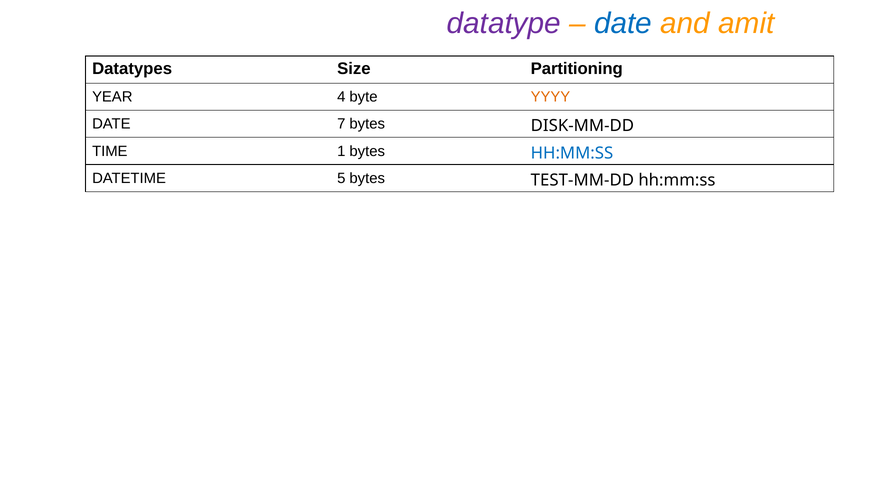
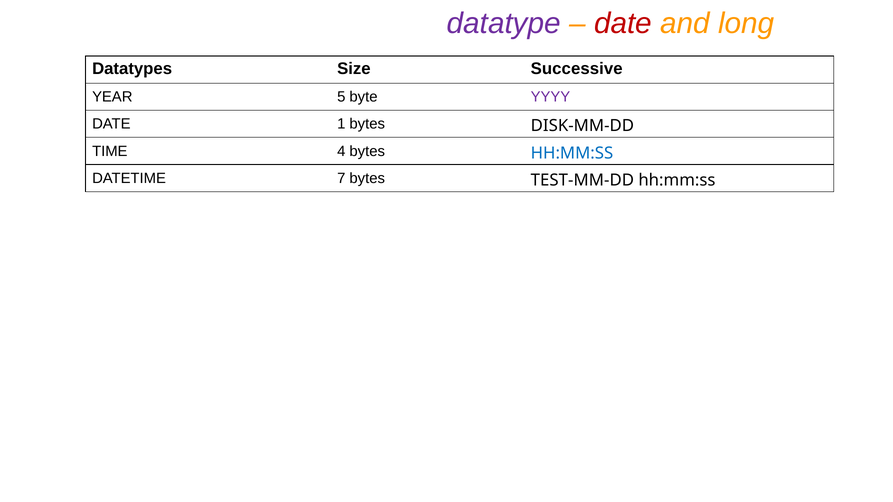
date colour: blue -> red (623, 23)
amit: amit -> long (746, 23)
Partitioning: Partitioning -> Successive (577, 69)
4: 4 -> 5 (341, 97)
YYYY colour: orange -> purple (550, 97)
7: 7 -> 1 (341, 124)
1: 1 -> 4 (341, 151)
5: 5 -> 7 (341, 178)
